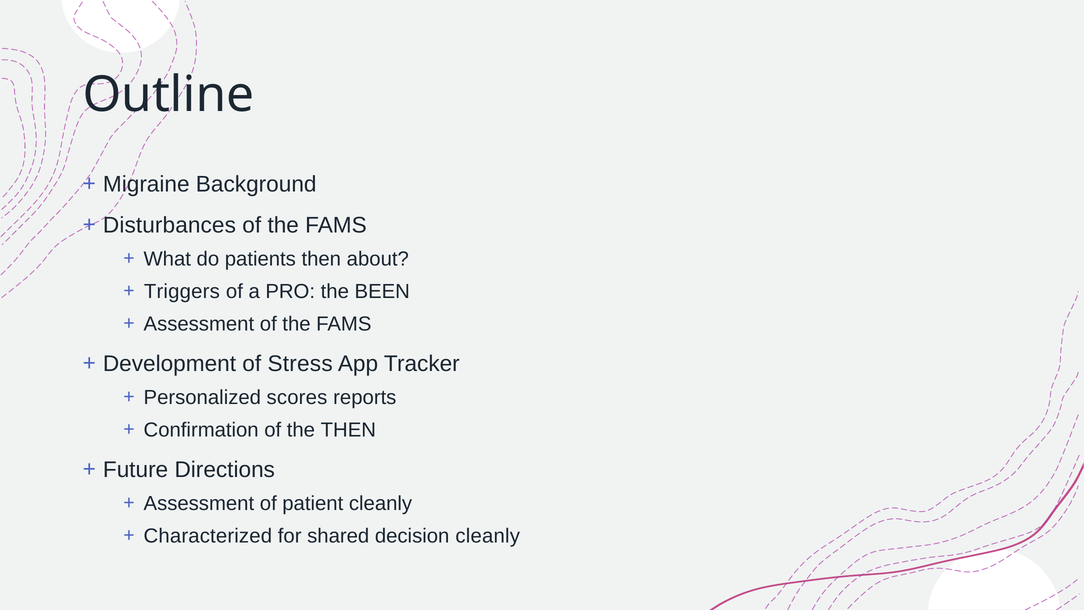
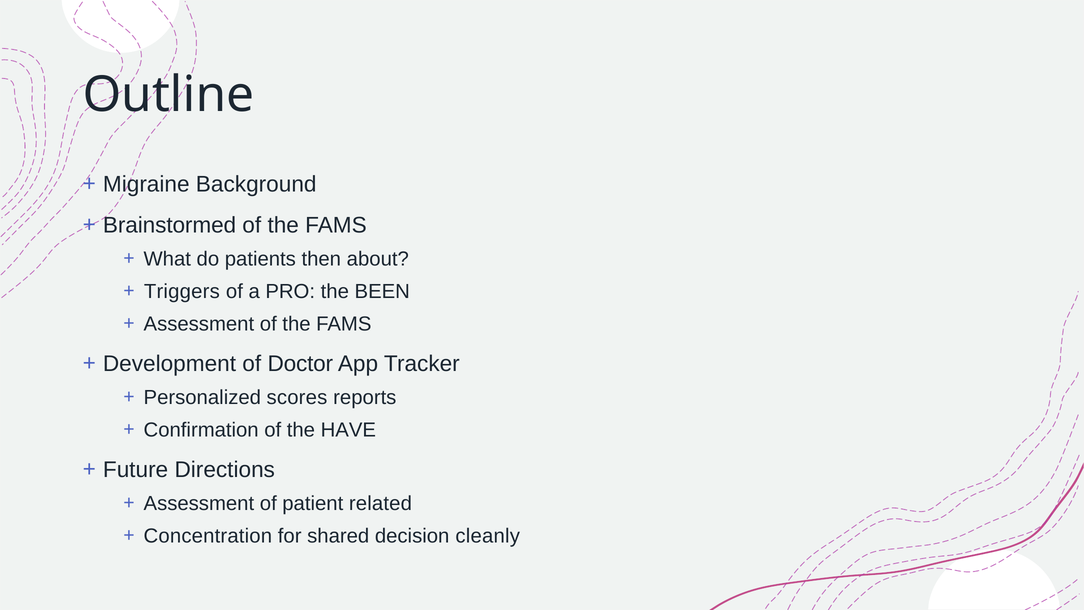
Disturbances: Disturbances -> Brainstormed (170, 225)
Stress: Stress -> Doctor (300, 364)
the THEN: THEN -> HAVE (348, 430)
patient cleanly: cleanly -> related (380, 503)
Characterized: Characterized -> Concentration (208, 536)
